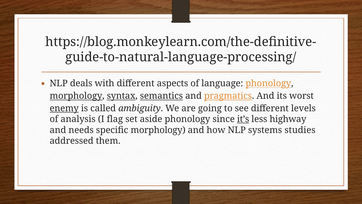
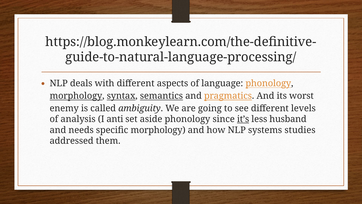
enemy underline: present -> none (64, 108)
flag: flag -> anti (115, 119)
highway: highway -> husband (288, 119)
